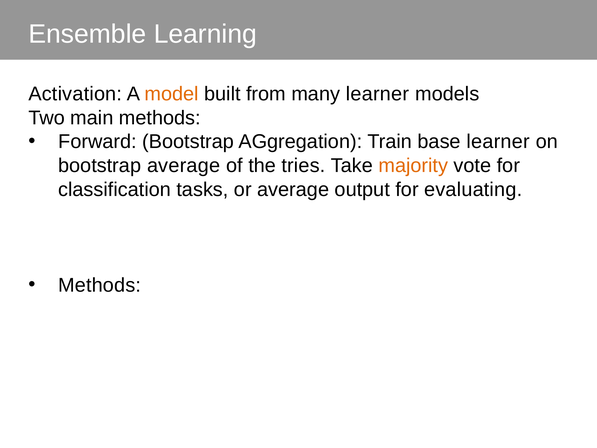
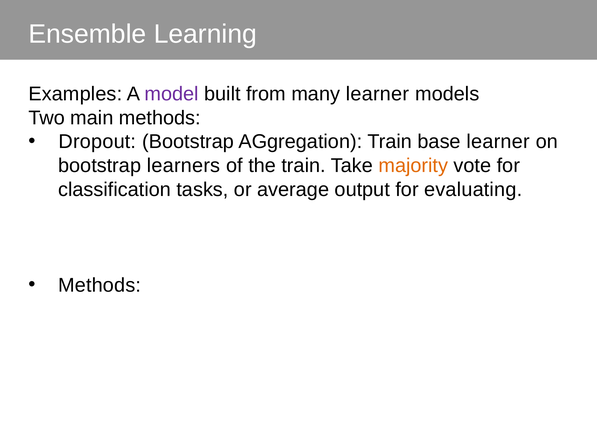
Activation: Activation -> Examples (75, 94)
model colour: orange -> purple (172, 94)
Forward: Forward -> Dropout (97, 142)
bootstrap average: average -> learners (184, 166)
the tries: tries -> train (304, 166)
